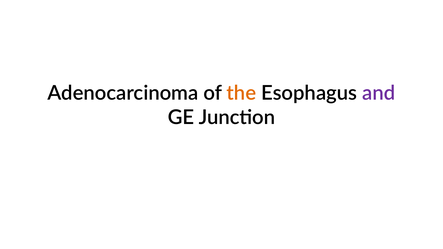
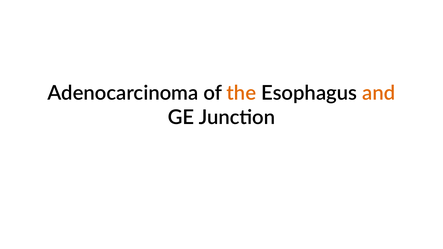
and colour: purple -> orange (379, 93)
